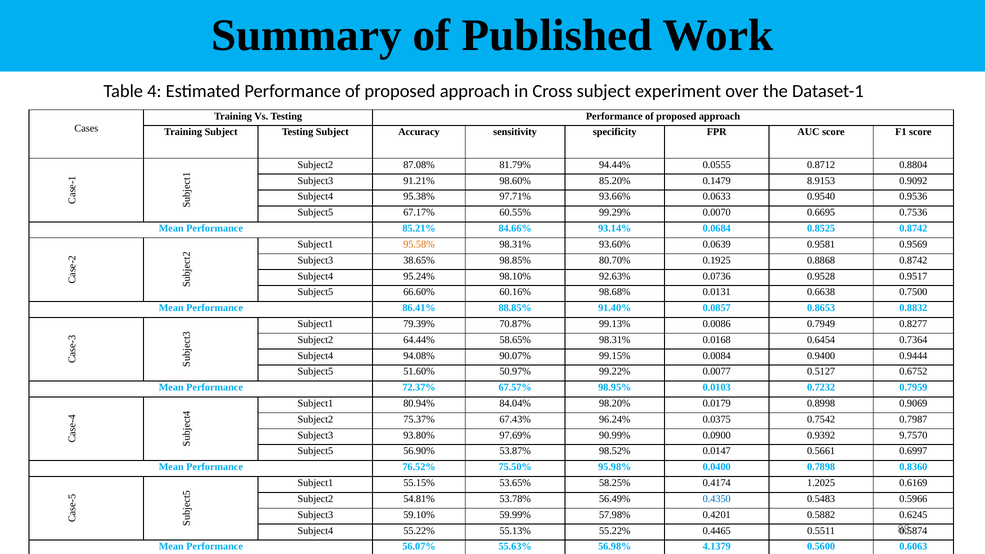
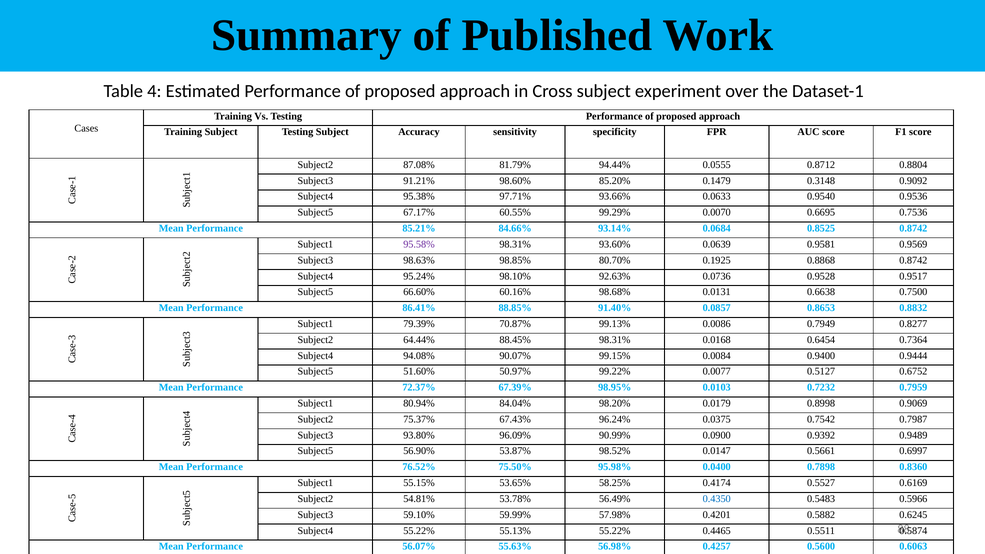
8.9153: 8.9153 -> 0.3148 (821, 181)
95.58% colour: orange -> purple (419, 244)
38.65%: 38.65% -> 98.63% (419, 260)
58.65%: 58.65% -> 88.45% (515, 340)
67.57%: 67.57% -> 67.39% (515, 388)
97.69%: 97.69% -> 96.09% (515, 435)
9.7570: 9.7570 -> 0.9489 (913, 435)
1.2025: 1.2025 -> 0.5527 (821, 483)
4.1379: 4.1379 -> 0.4257 (717, 547)
